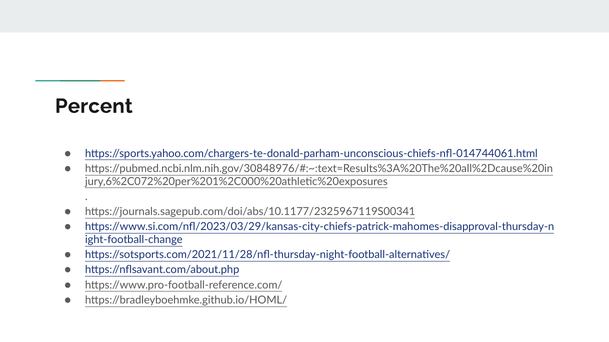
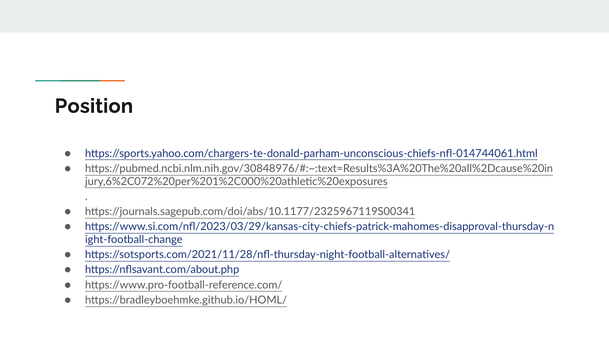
Percent: Percent -> Position (94, 106)
